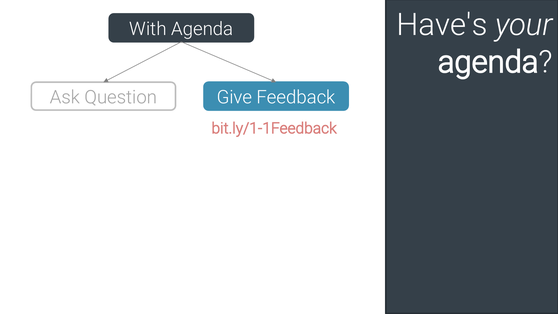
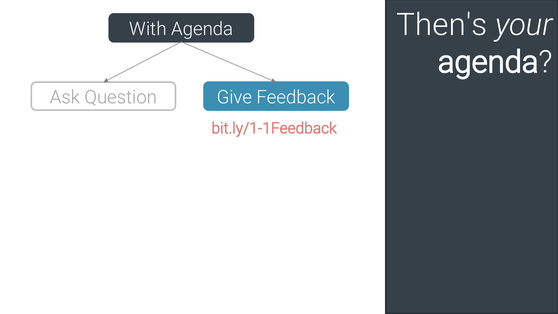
Have's: Have's -> Then's (442, 25)
